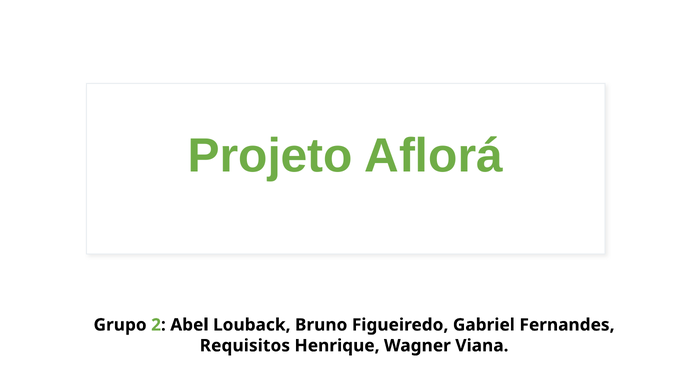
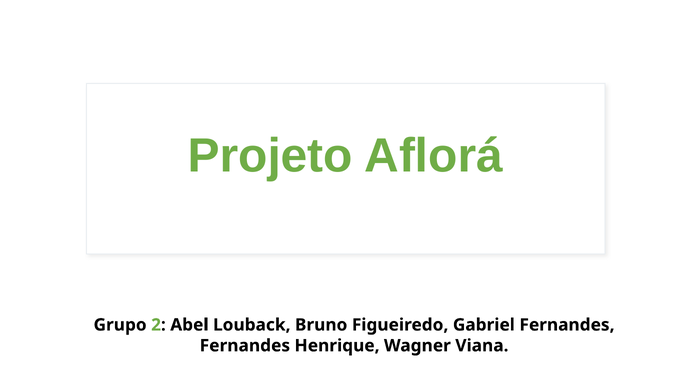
Requisitos: Requisitos -> Fernandes (245, 345)
